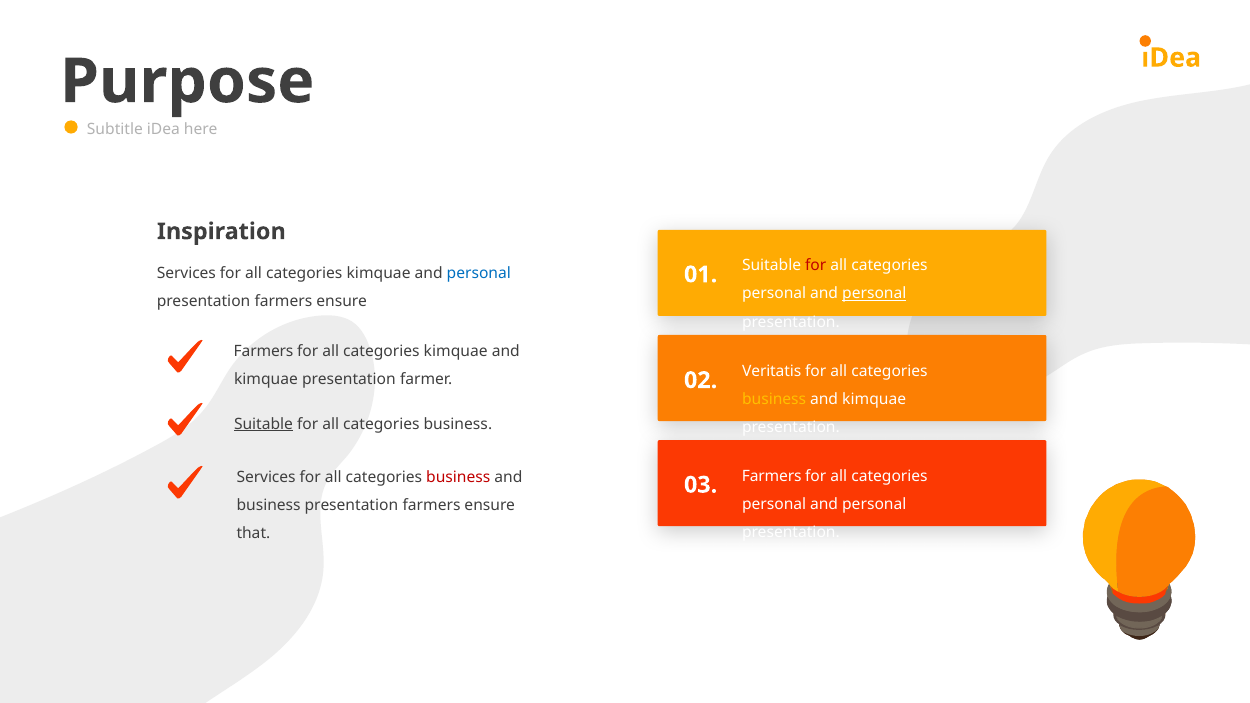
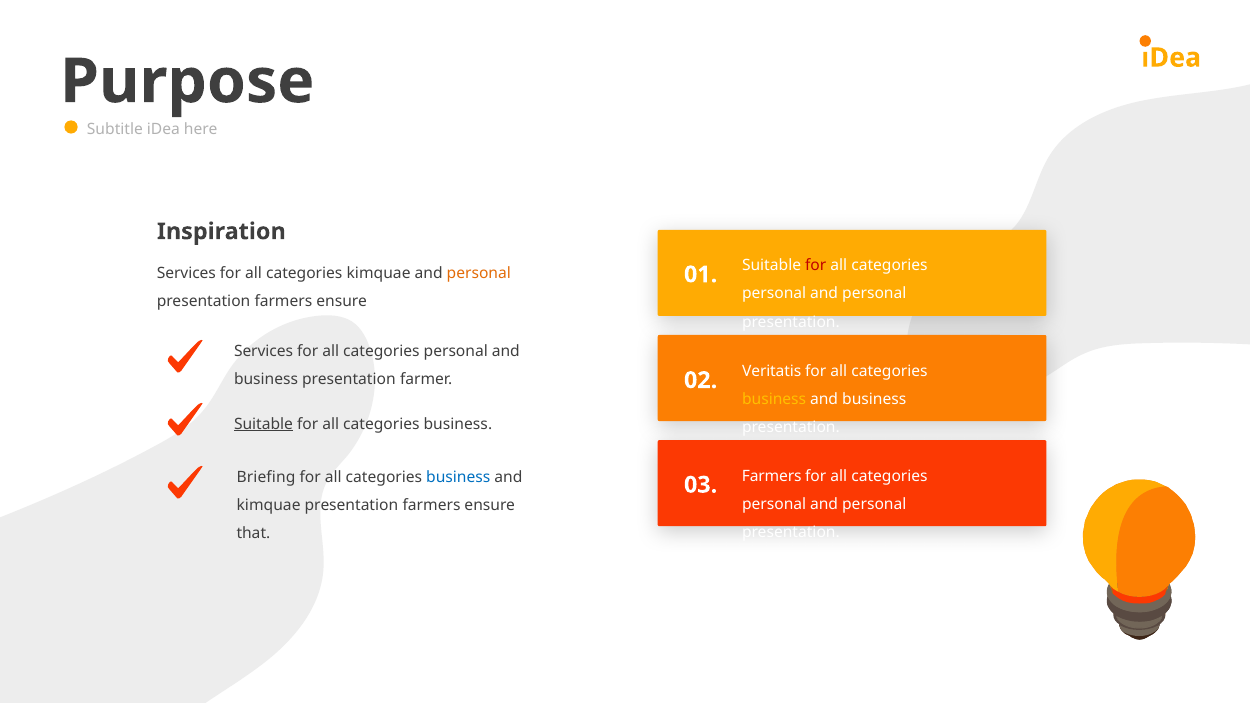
personal colour: blue -> orange (479, 273)
personal underline: present -> none (874, 294)
Farmers: Farmers -> Services (264, 351)
kimquae: kimquae -> personal (456, 351)
kimquae: kimquae -> business (266, 380)
kimquae: kimquae -> business (874, 400)
Services: Services -> Briefing (266, 477)
business colour: red -> blue (458, 477)
business: business -> kimquae (269, 506)
